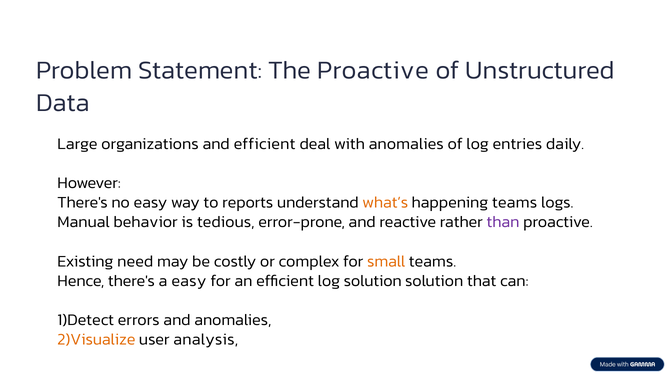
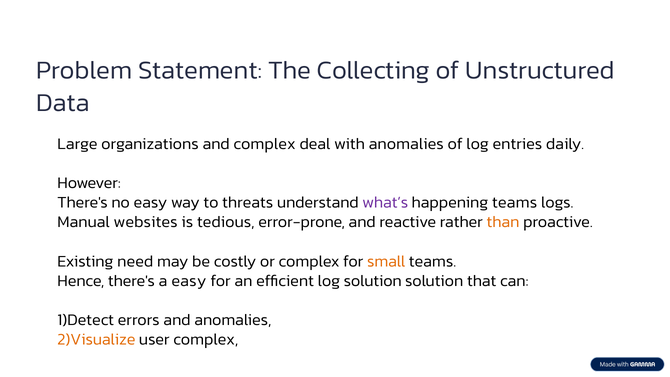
The Proactive: Proactive -> Collecting (373, 70)
and efficient: efficient -> complex (265, 144)
reports: reports -> threats (248, 202)
what’s colour: orange -> purple (385, 202)
behavior: behavior -> websites (146, 222)
than colour: purple -> orange (503, 222)
user analysis: analysis -> complex (206, 339)
